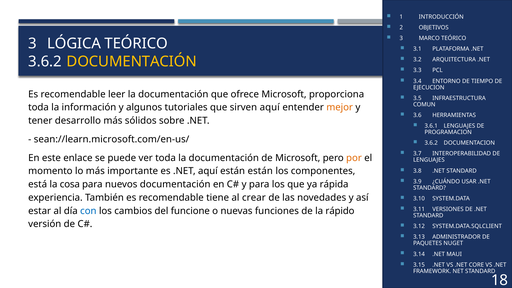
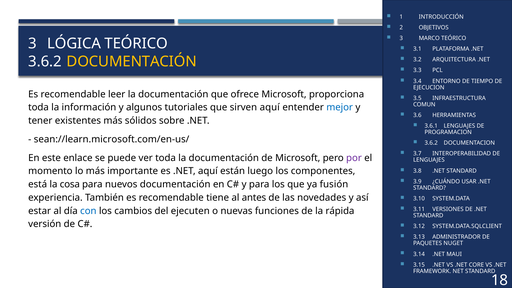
mejor colour: orange -> blue (340, 107)
desarrollo: desarrollo -> existentes (78, 121)
por colour: orange -> purple (354, 158)
están están: están -> luego (260, 171)
rápida: rápida -> fusión (334, 184)
crear: crear -> antes (254, 198)
funcione: funcione -> ejecuten (190, 211)
rápido: rápido -> rápida (340, 211)
